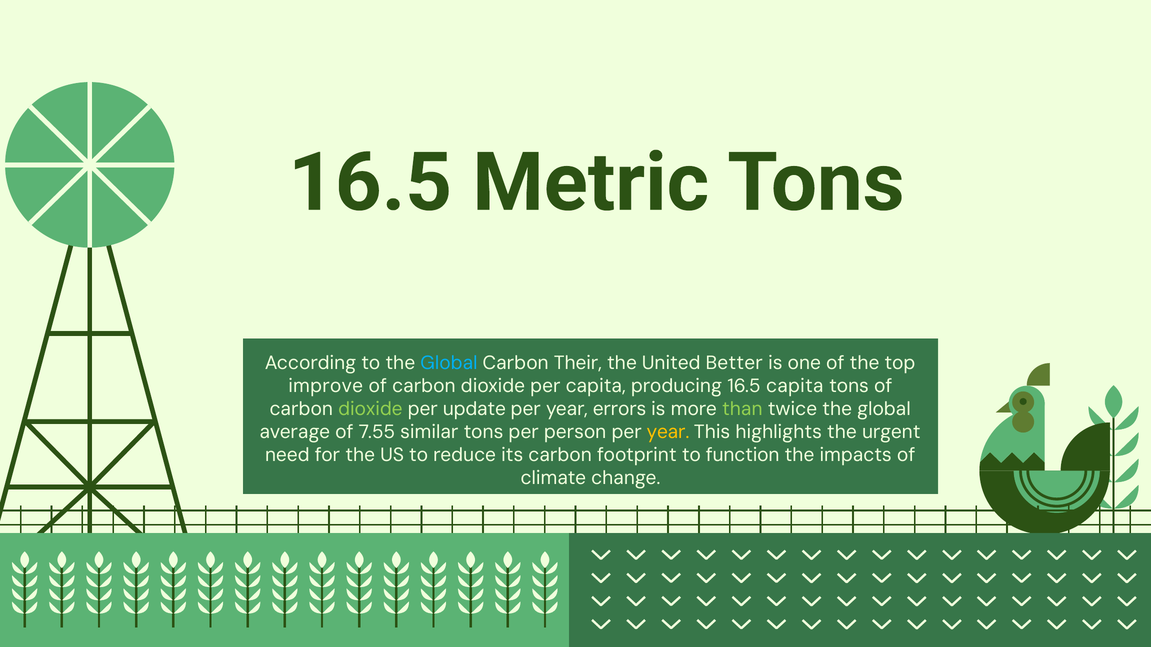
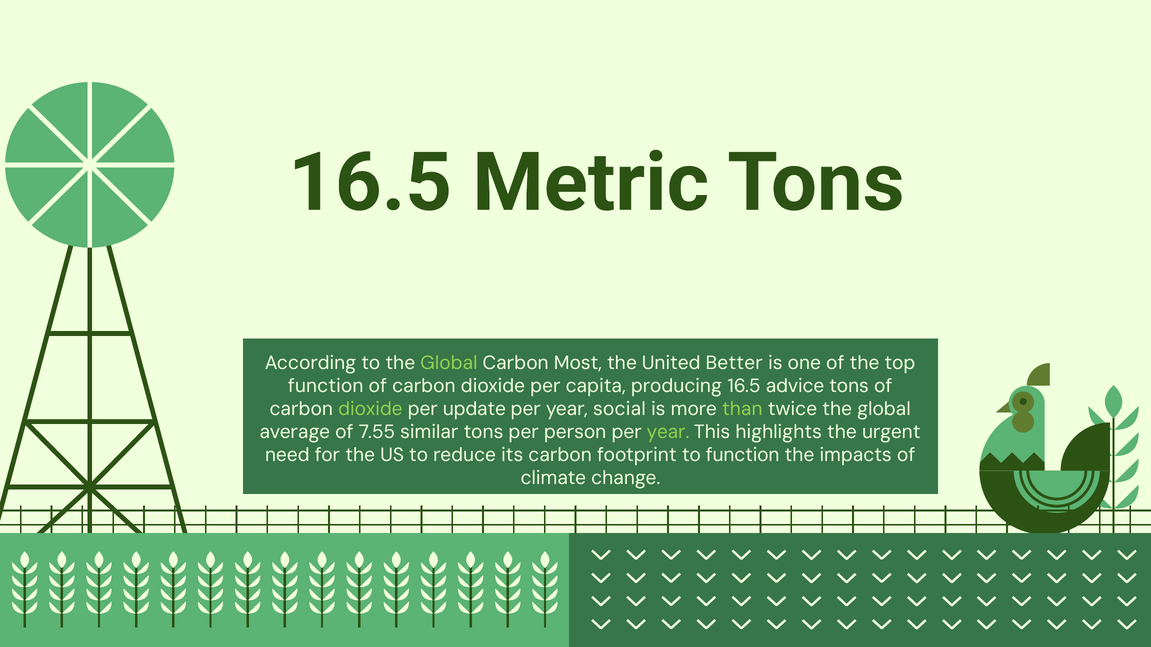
Global colour: light blue -> light green (449, 363)
Their: Their -> Most (578, 363)
improve: improve -> function (326, 386)
16.5 capita: capita -> advice (795, 386)
errors: errors -> social (619, 409)
year colour: yellow -> light green (668, 432)
